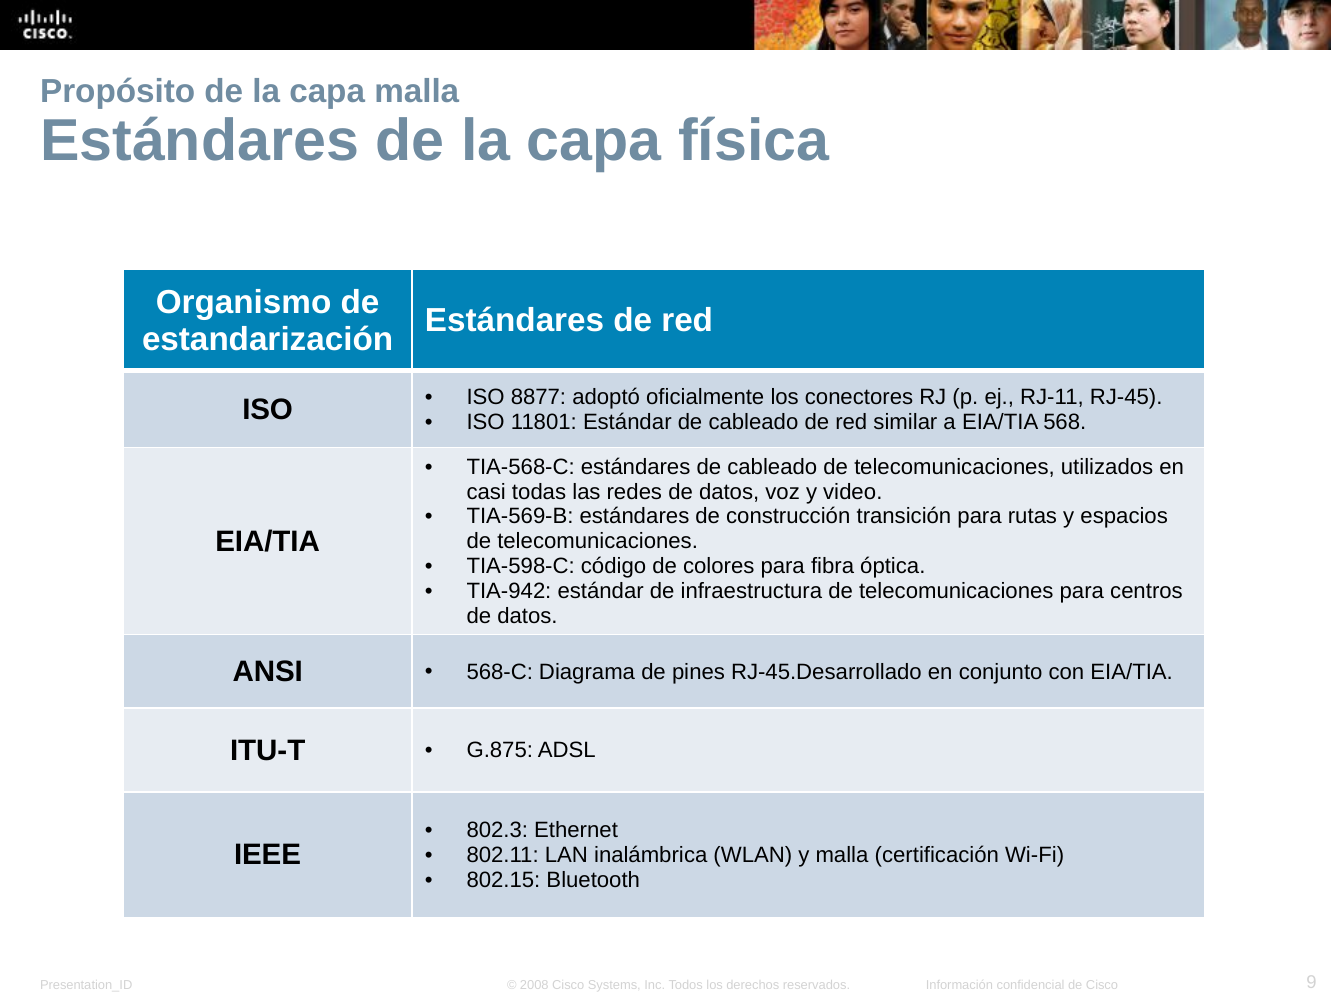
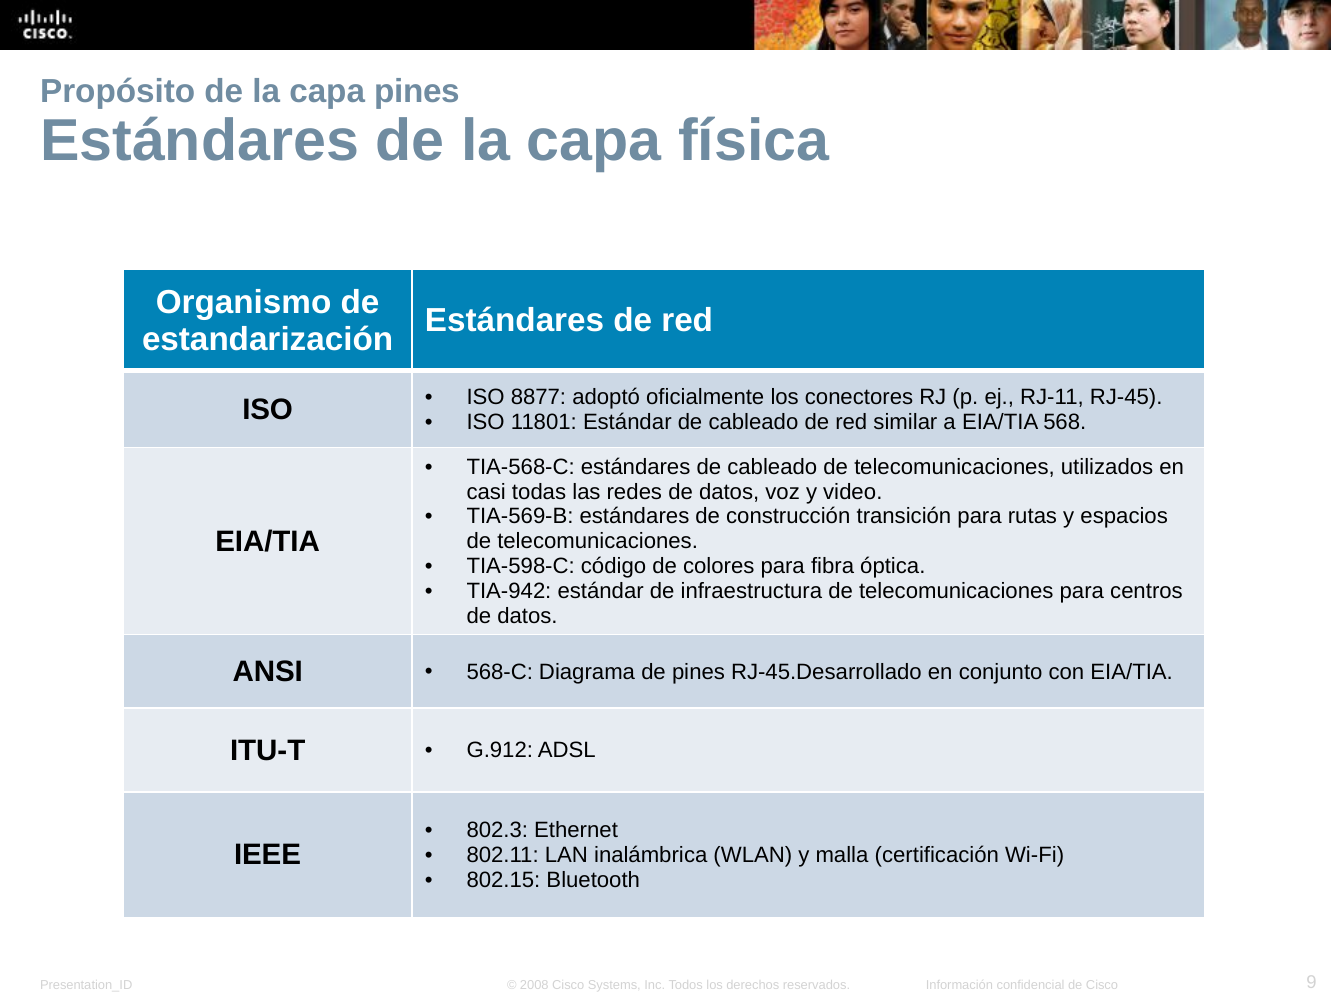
capa malla: malla -> pines (417, 91)
G.875: G.875 -> G.912 (500, 751)
